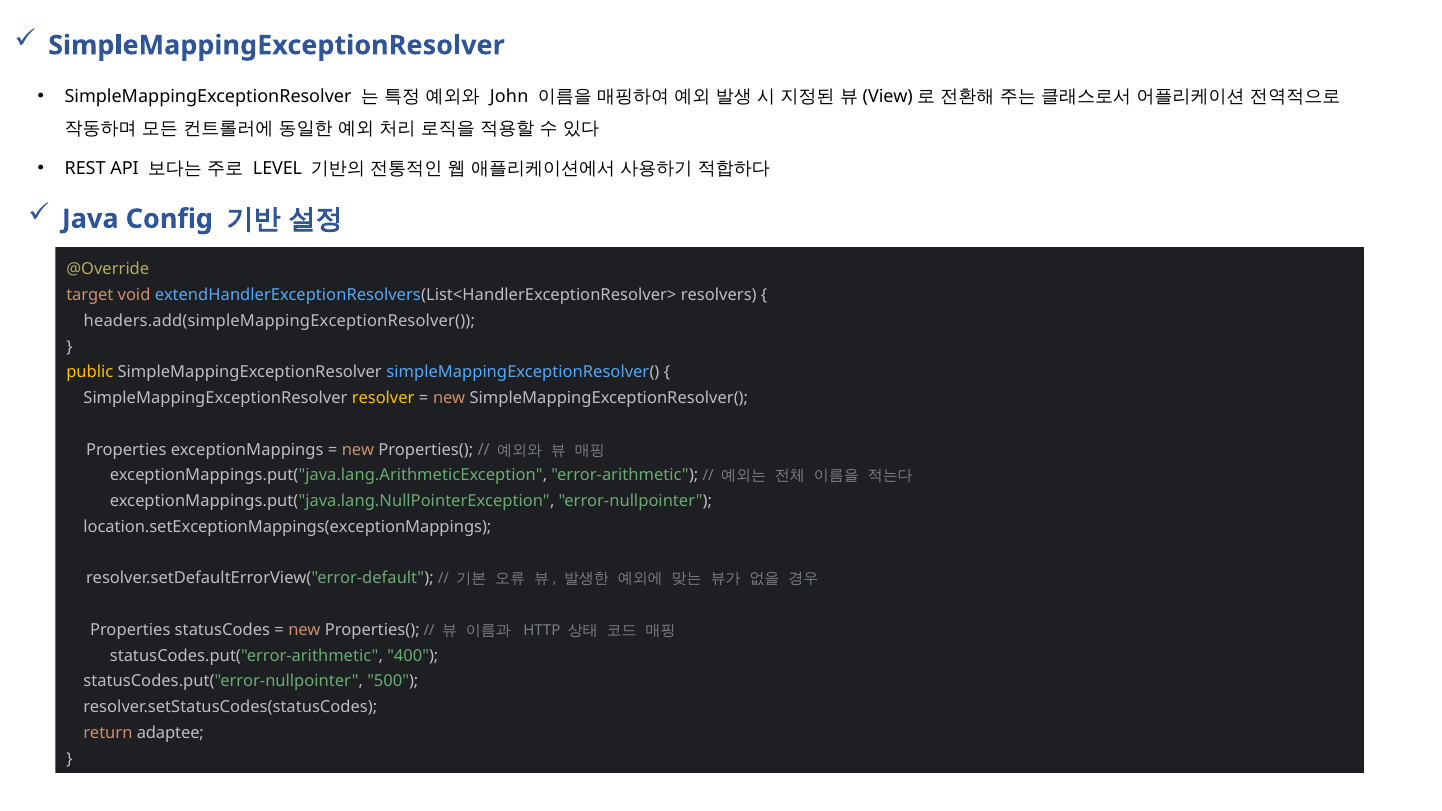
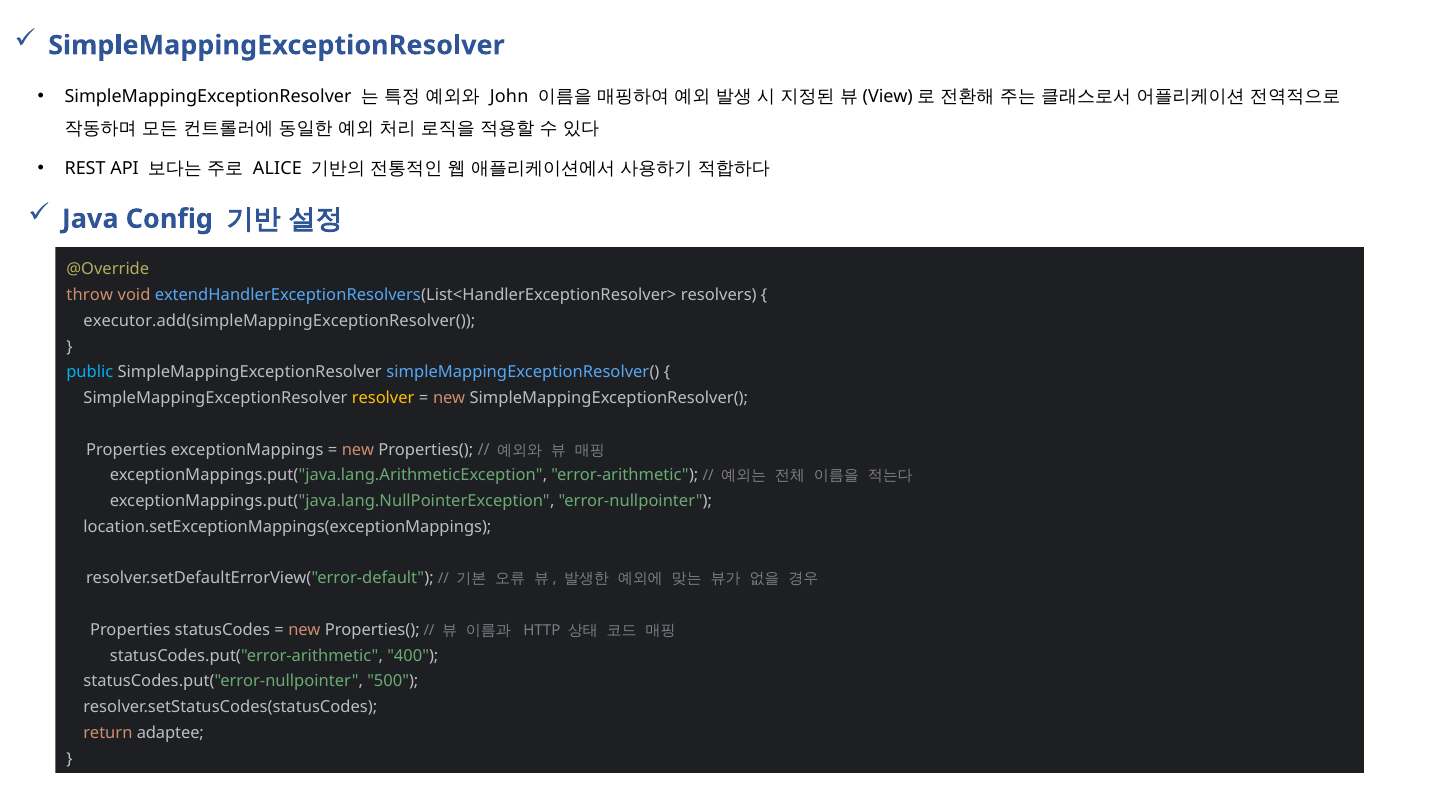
LEVEL: LEVEL -> ALICE (277, 169)
target: target -> throw (90, 295)
headers.add(simpleMappingExceptionResolver(: headers.add(simpleMappingExceptionResolver( -> executor.add(simpleMappingExceptionResolver( (279, 321)
public colour: yellow -> light blue (90, 372)
